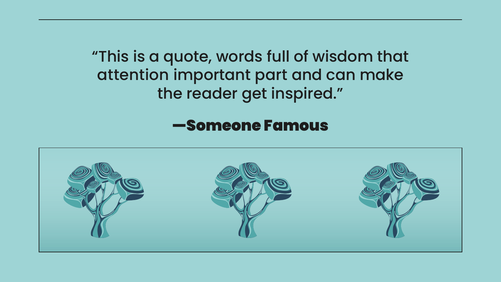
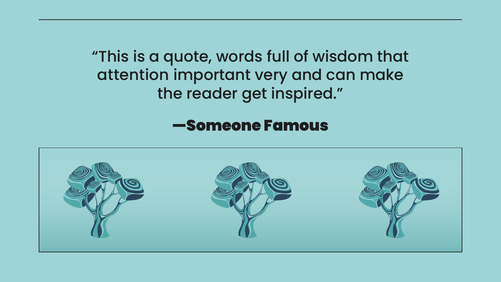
part: part -> very (271, 75)
